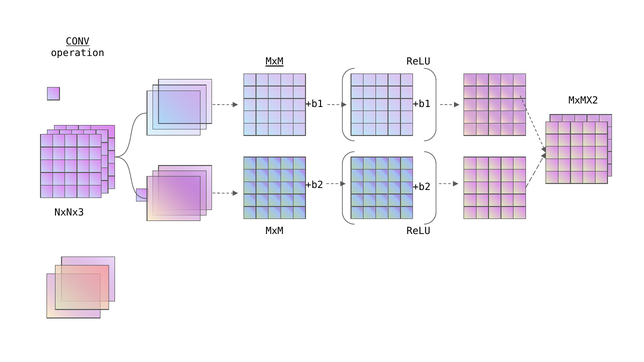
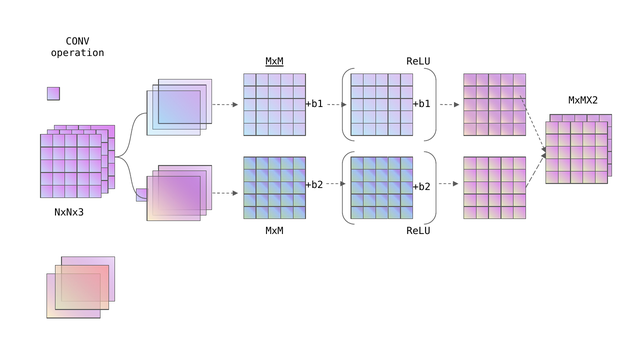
CONV underline: present -> none (78, 41)
